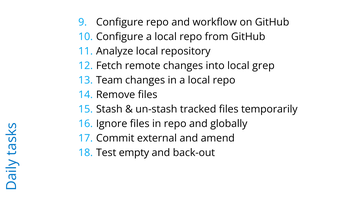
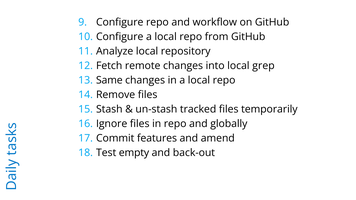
Team: Team -> Same (109, 80)
external: external -> features (157, 138)
